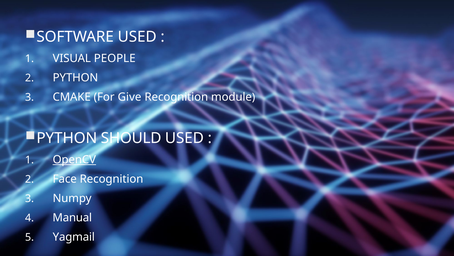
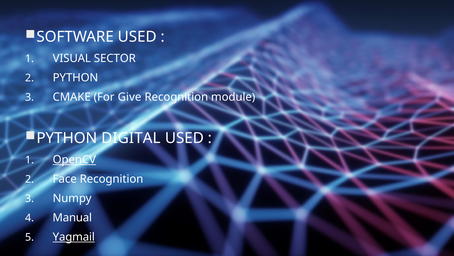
PEOPLE: PEOPLE -> SECTOR (115, 58)
SHOULD: SHOULD -> DIGITAL (131, 138)
Yagmail underline: none -> present (74, 237)
